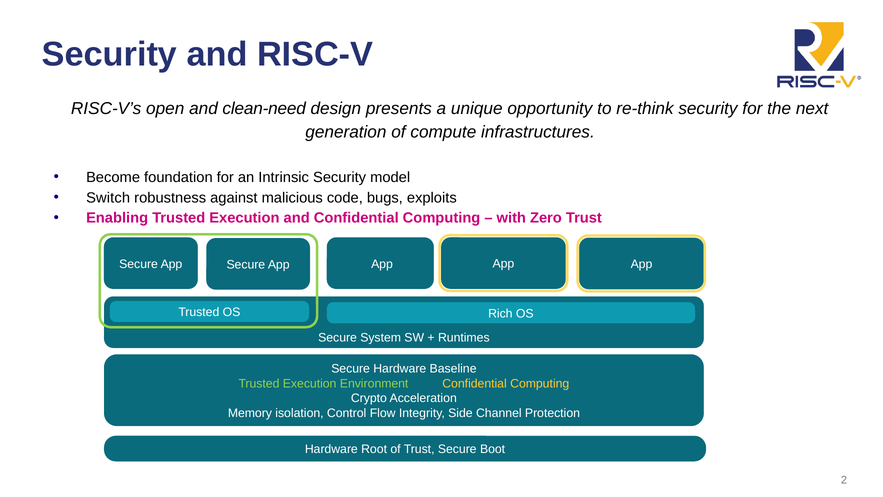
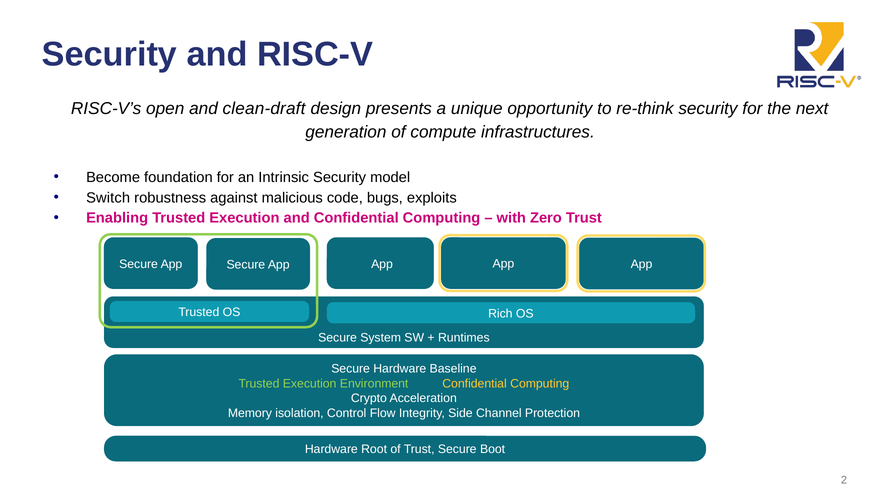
clean-need: clean-need -> clean-draft (264, 108)
